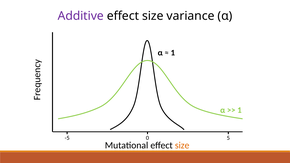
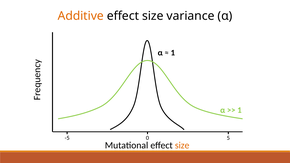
Additive colour: purple -> orange (81, 16)
